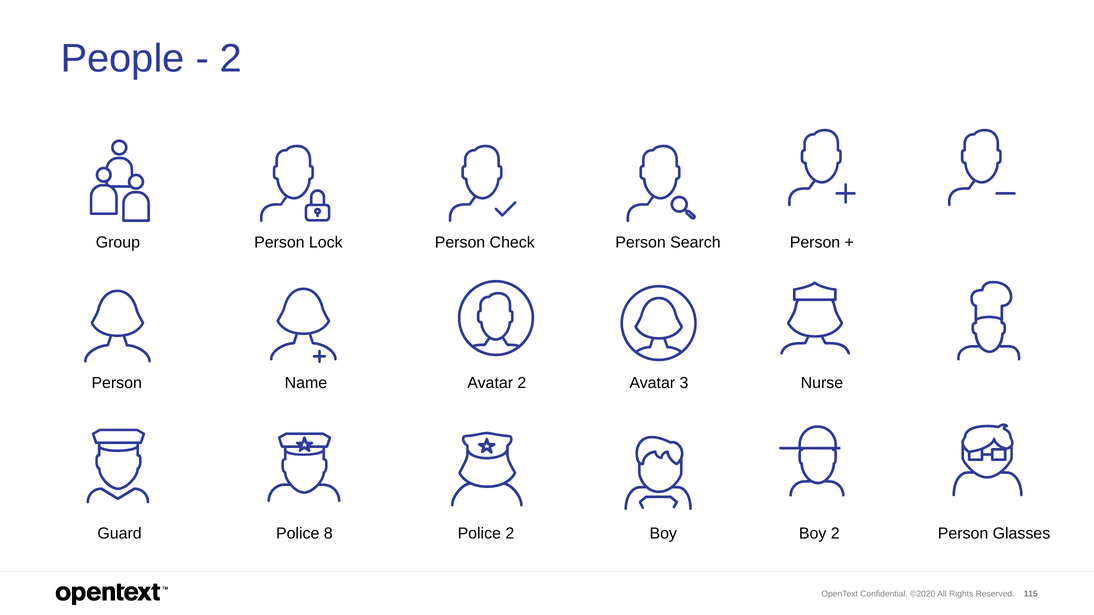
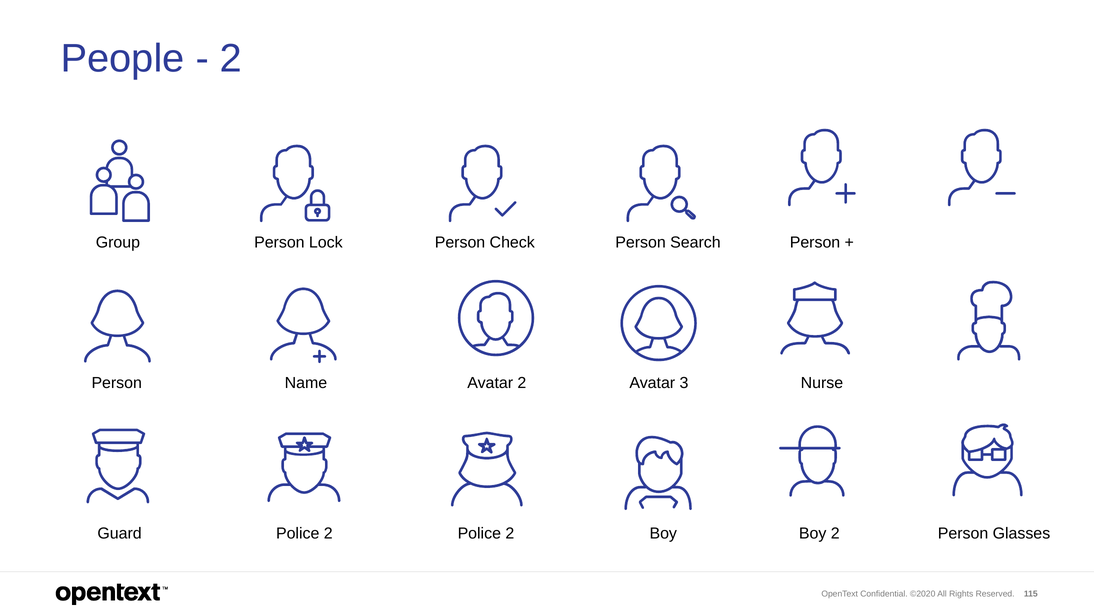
8: 8 -> 2 (328, 534)
